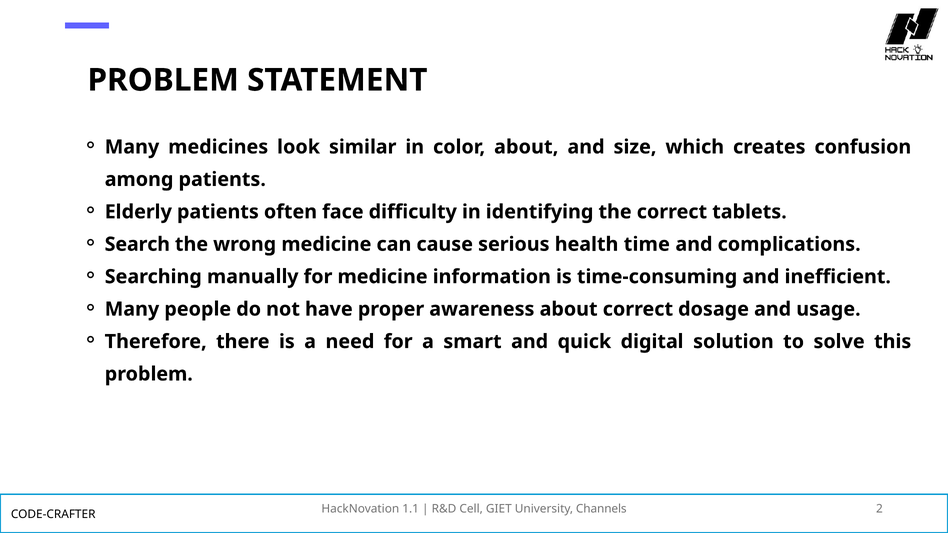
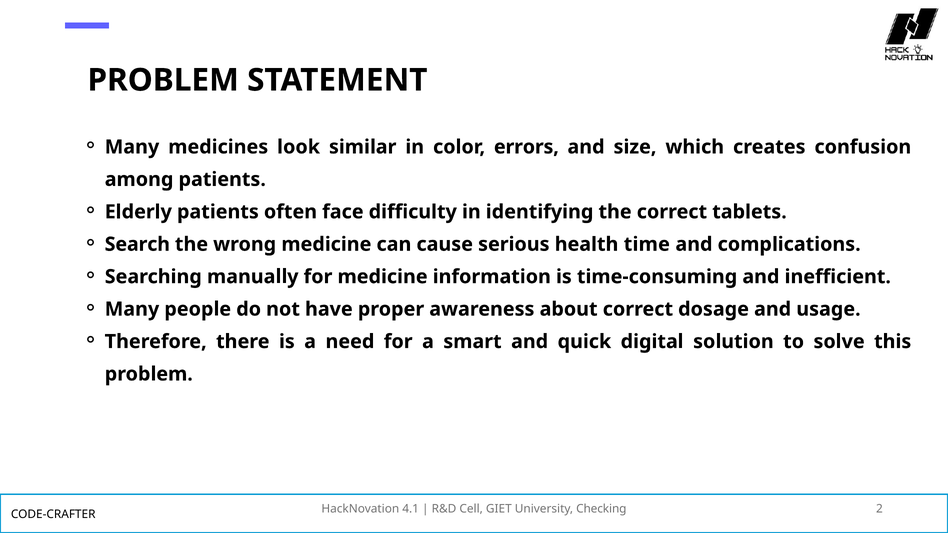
color about: about -> errors (526, 147)
1.1: 1.1 -> 4.1 (411, 509)
Channels: Channels -> Checking (601, 509)
